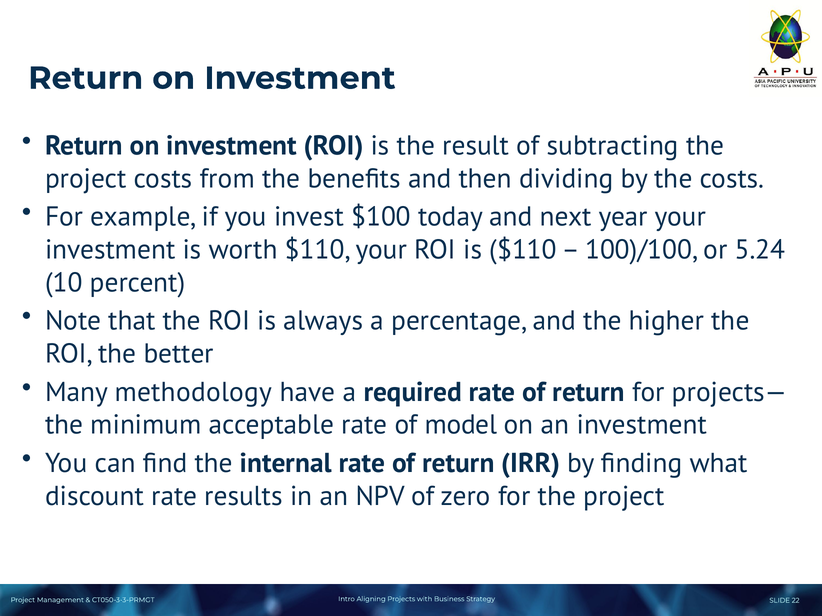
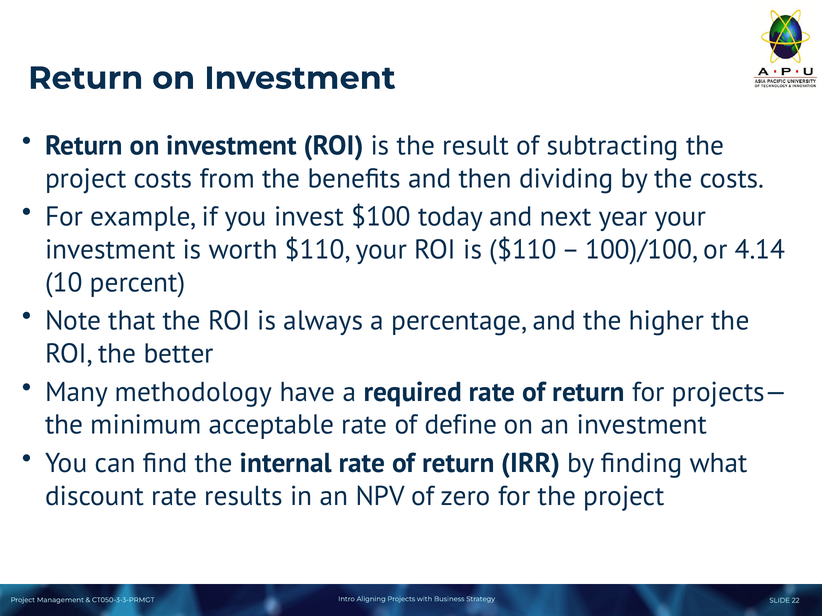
5.24: 5.24 -> 4.14 (760, 250)
model: model -> define (461, 425)
